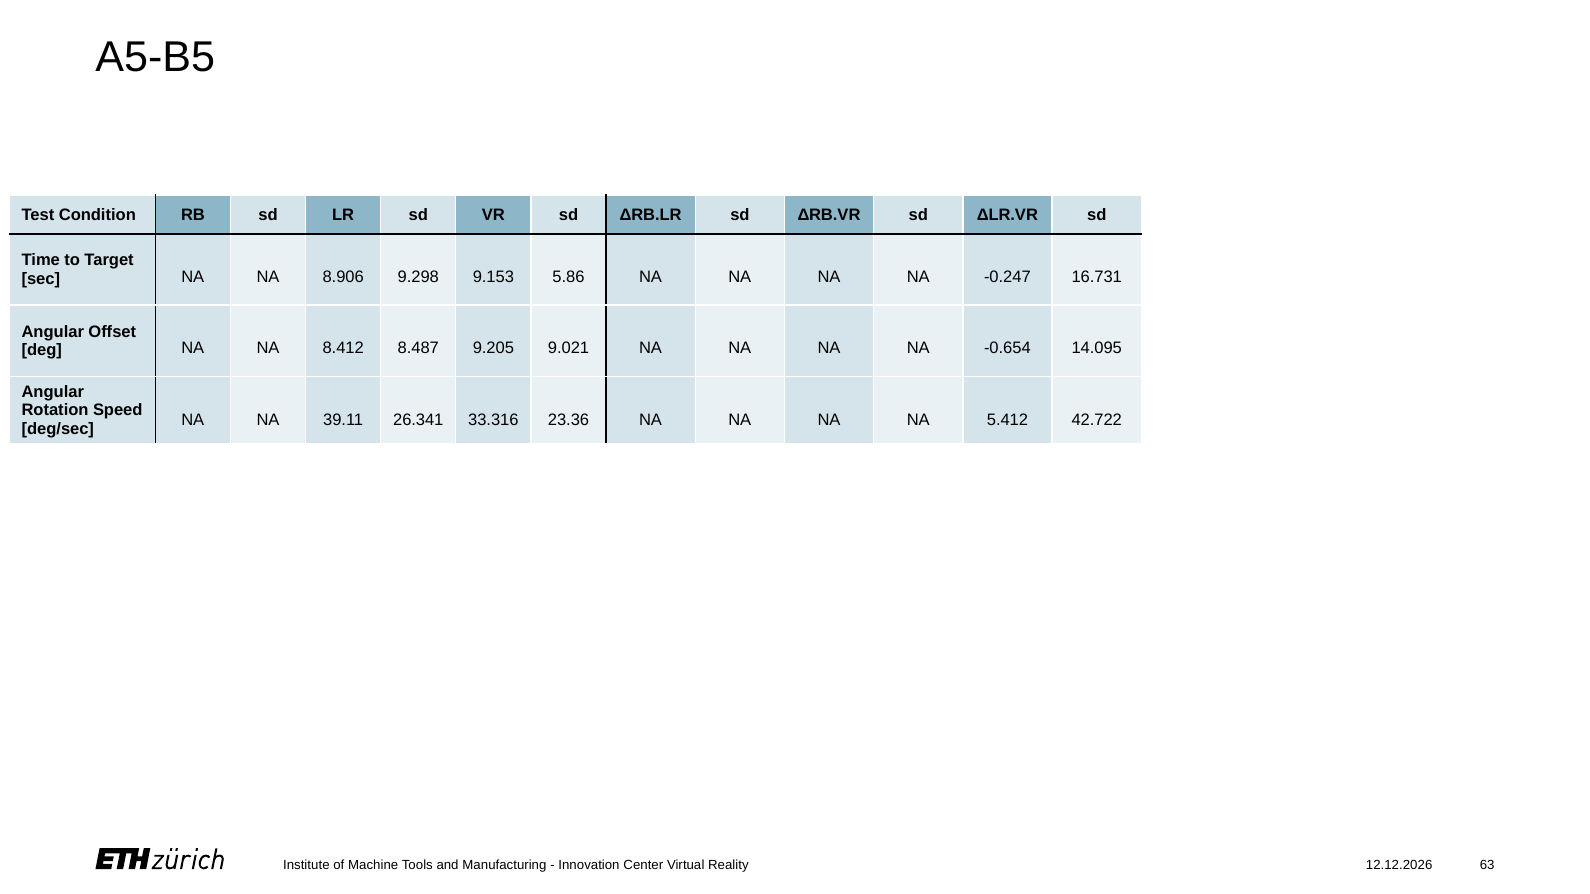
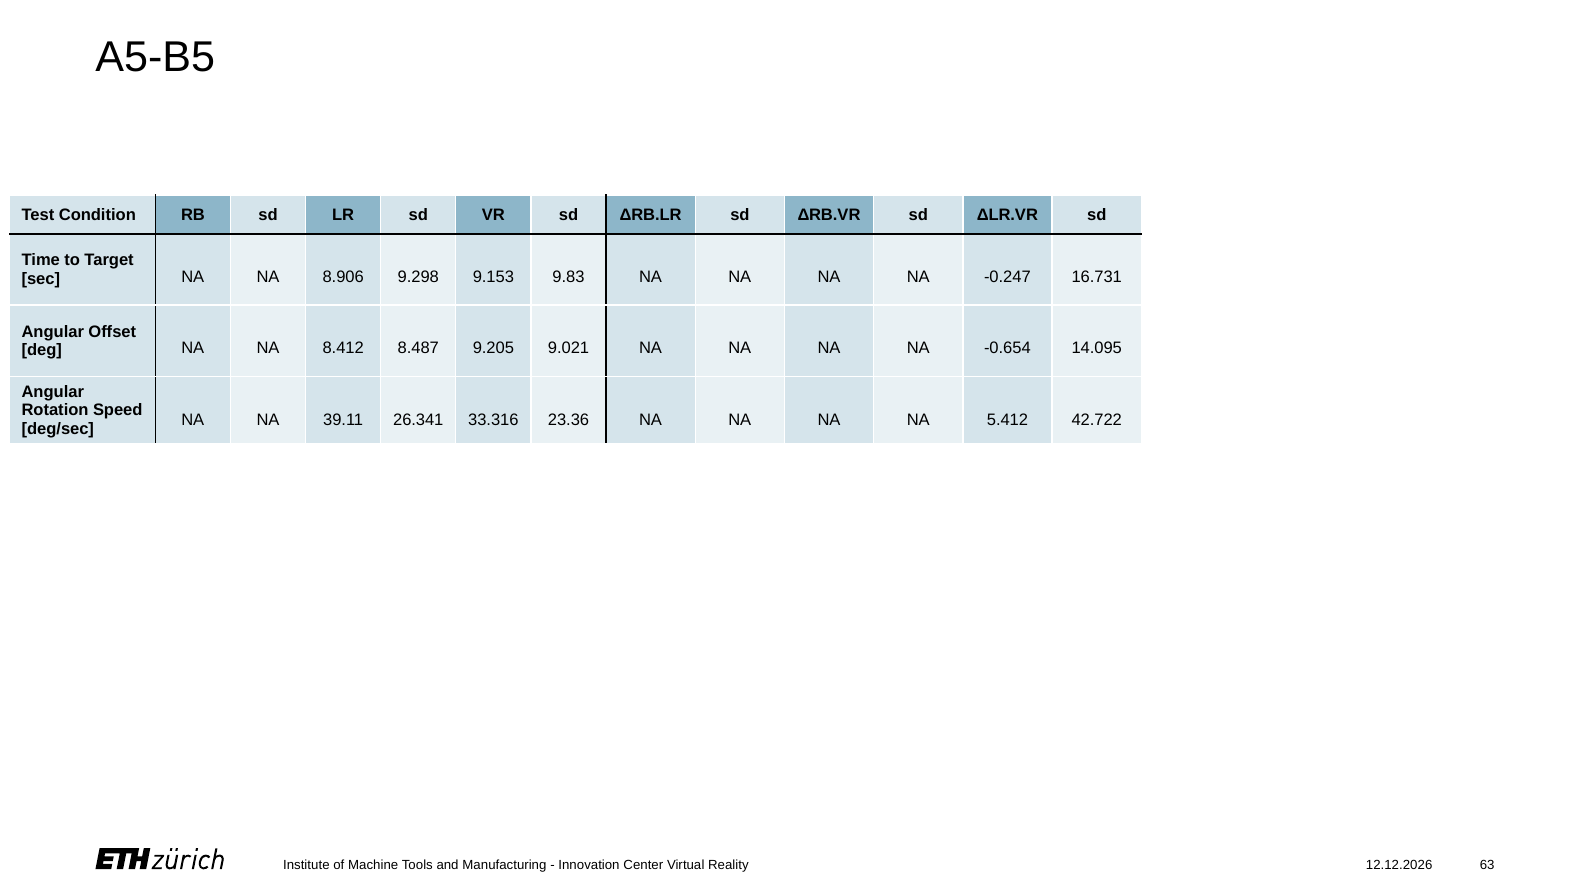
5.86: 5.86 -> 9.83 (569, 277)
